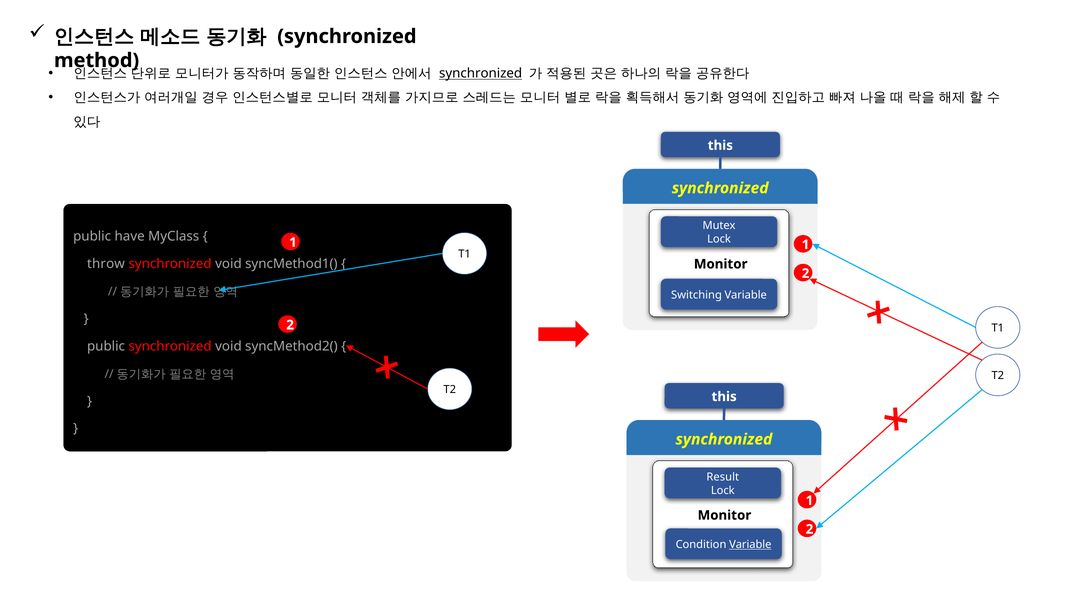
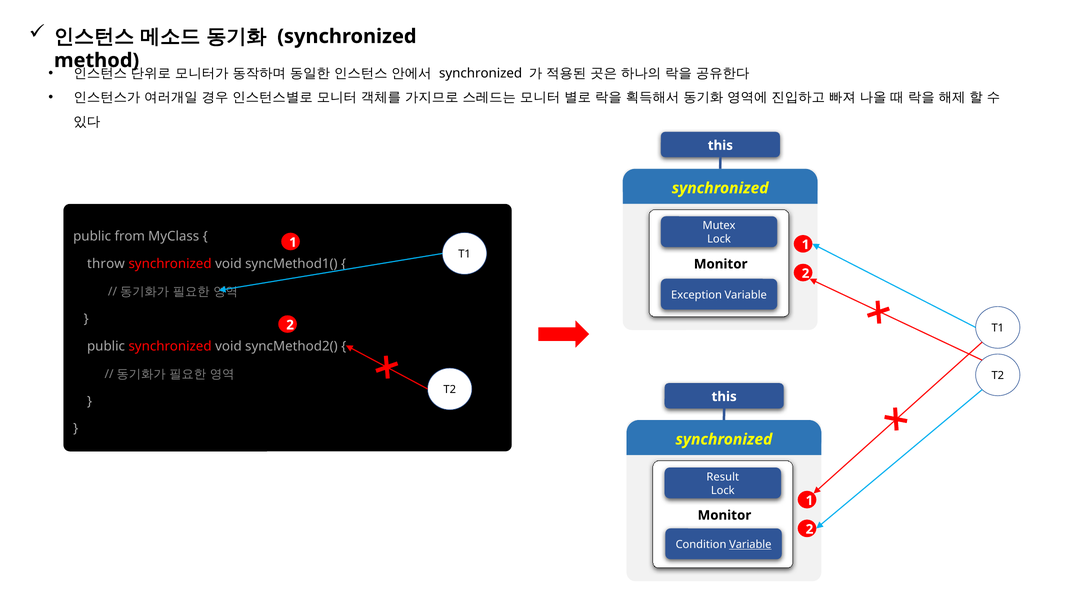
synchronized underline: present -> none (481, 73)
have: have -> from (130, 237)
Switching: Switching -> Exception (697, 295)
